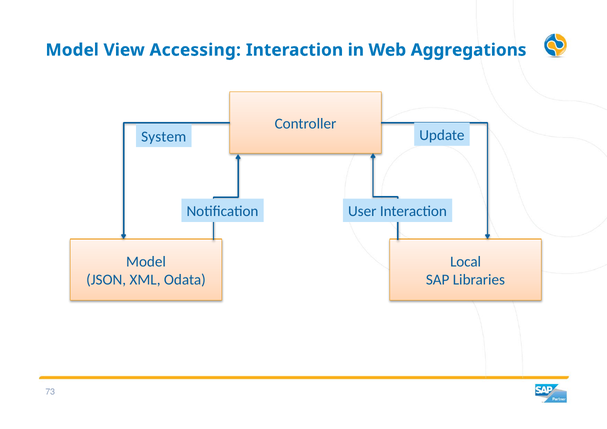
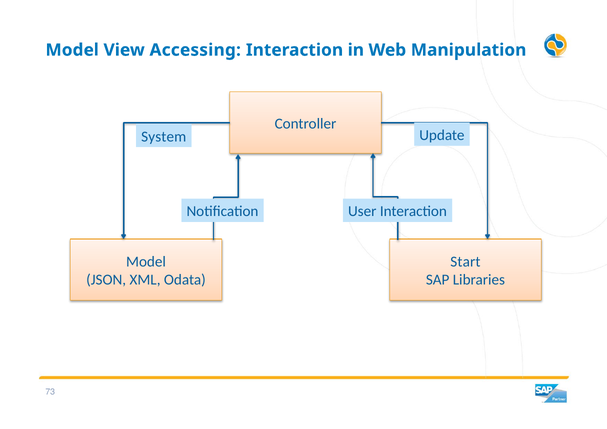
Aggregations: Aggregations -> Manipulation (469, 50)
Local: Local -> Start (465, 262)
